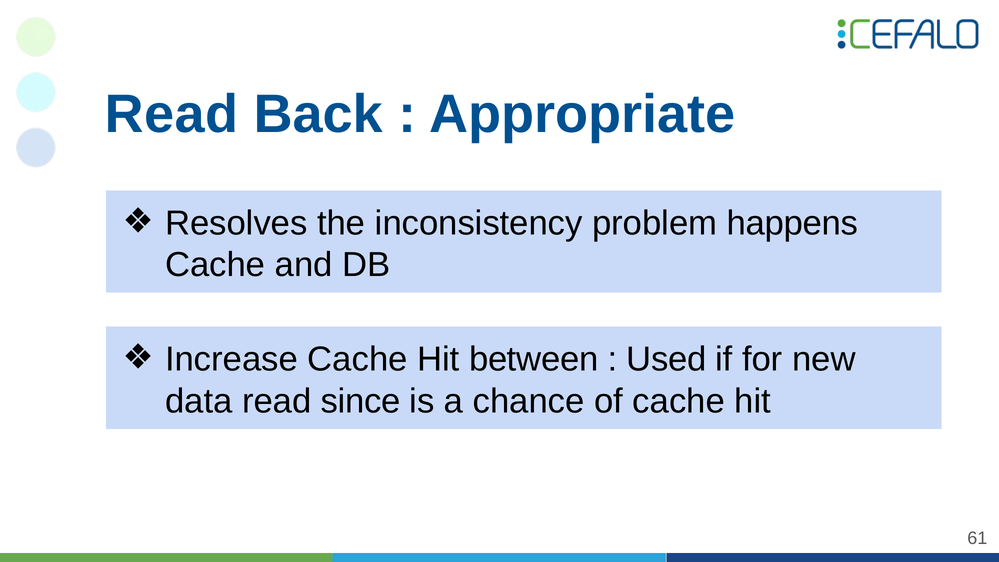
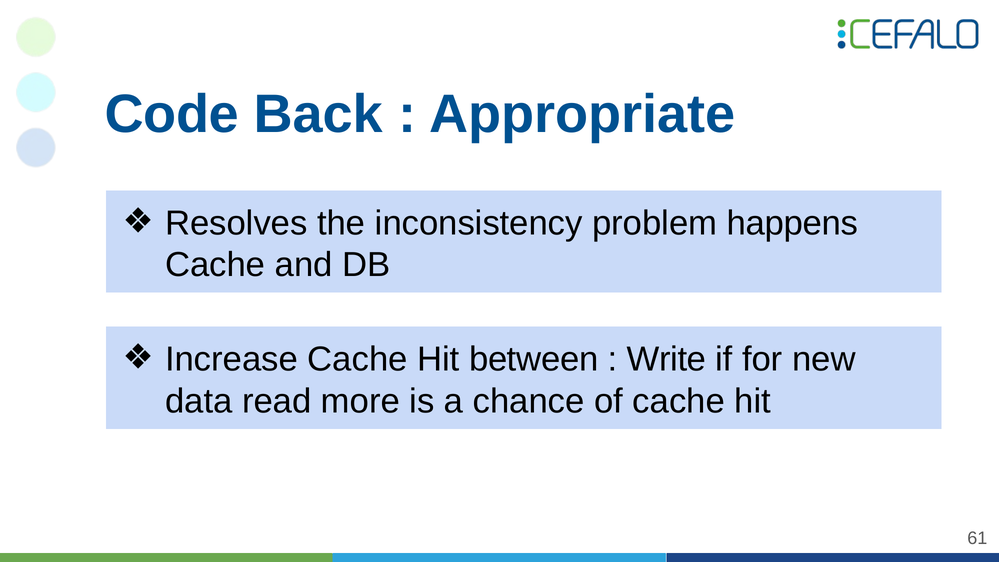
Read: Read -> Code (172, 114)
Used: Used -> Write (666, 359)
since: since -> more (360, 401)
